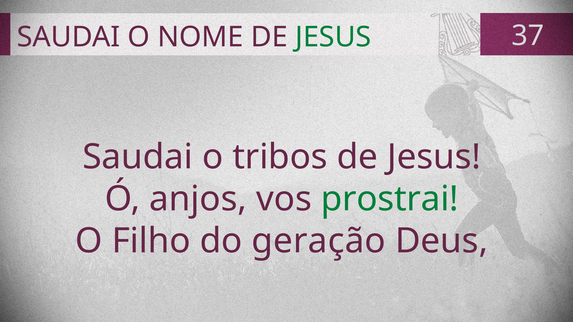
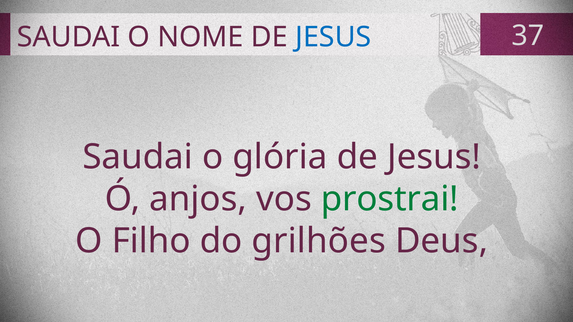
JESUS colour: green -> blue (333, 37)
tribos: tribos -> glória (280, 157)
geração: geração -> grilhões (319, 241)
